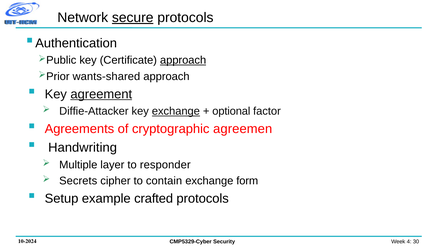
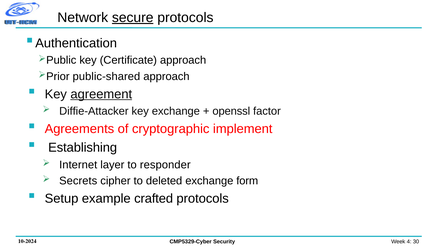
approach underline: present -> none (183, 60)
wants-shared: wants-shared -> public-shared (106, 76)
exchange underline: present -> none (176, 111)
optional: optional -> openssl (231, 111)
agreemen: agreemen -> implement (243, 129)
Handwriting: Handwriting -> Establishing (83, 148)
Multiple: Multiple -> Internet (78, 165)
contain: contain -> deleted (164, 181)
